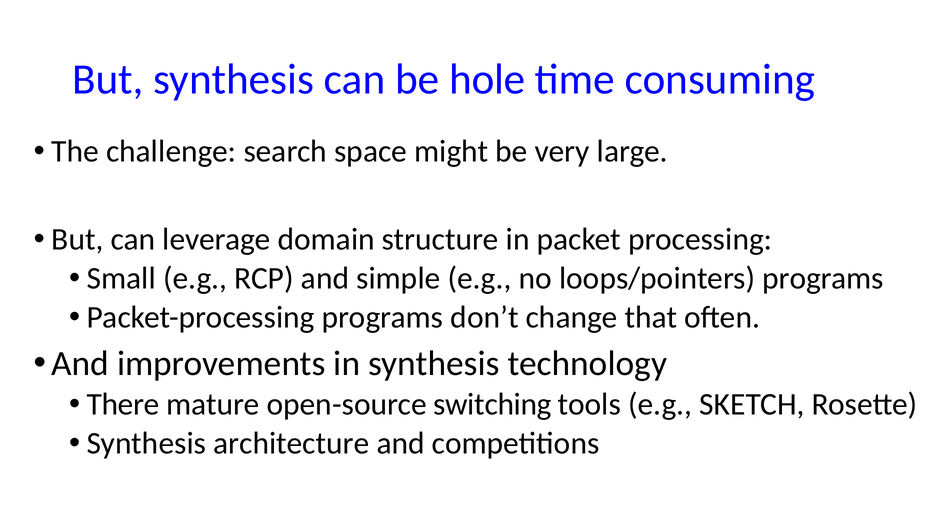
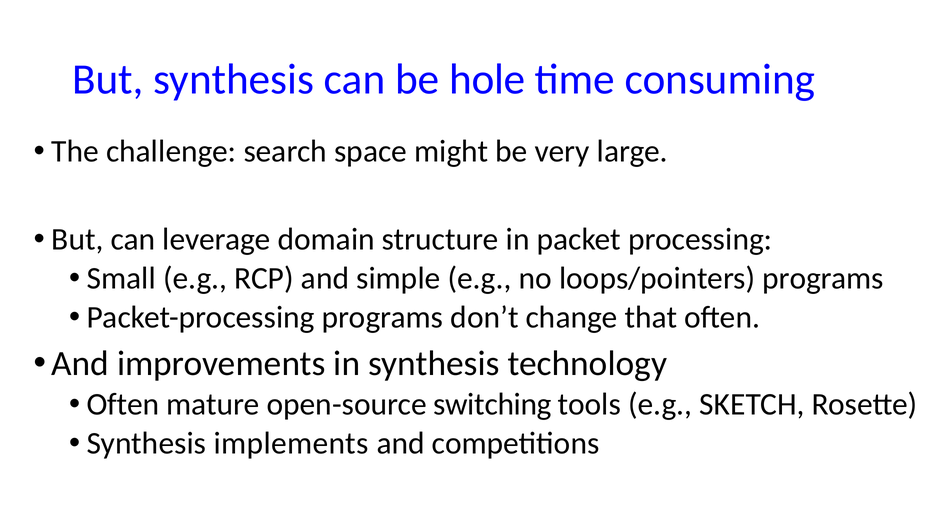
There: There -> Often (123, 404)
architecture: architecture -> implements (291, 443)
